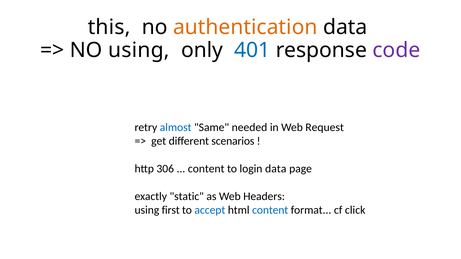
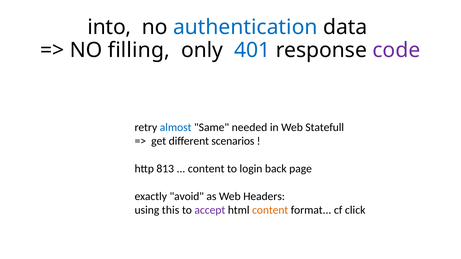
this: this -> into (109, 27)
authentication colour: orange -> blue (245, 27)
NO using: using -> filling (139, 50)
Request: Request -> Statefull (325, 127)
306: 306 -> 813 (165, 169)
login data: data -> back (276, 169)
static: static -> avoid (187, 197)
first: first -> this (171, 210)
accept colour: blue -> purple (210, 210)
content colour: blue -> orange (270, 210)
